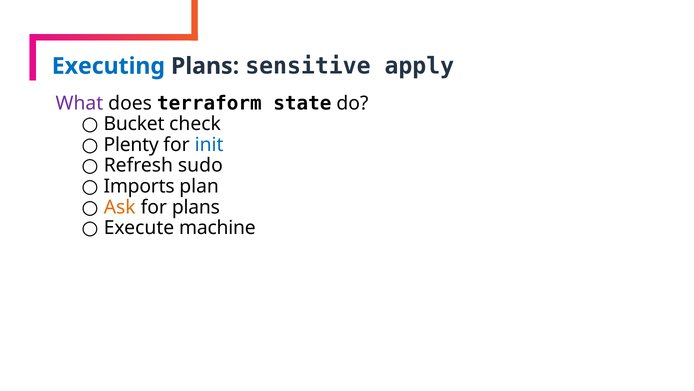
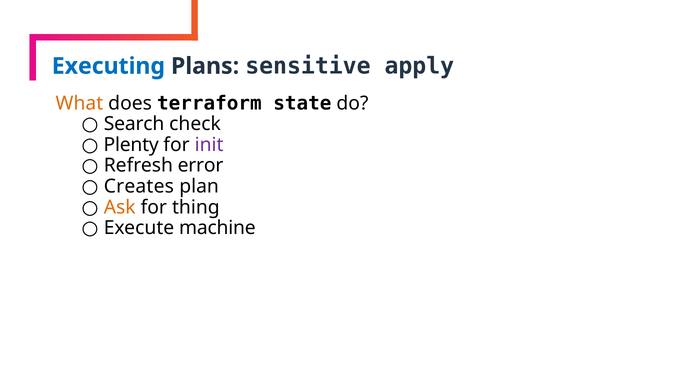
What colour: purple -> orange (79, 103)
Bucket: Bucket -> Search (134, 124)
init colour: blue -> purple (209, 144)
sudo: sudo -> error (201, 165)
Imports: Imports -> Creates (139, 186)
for plans: plans -> thing (196, 207)
